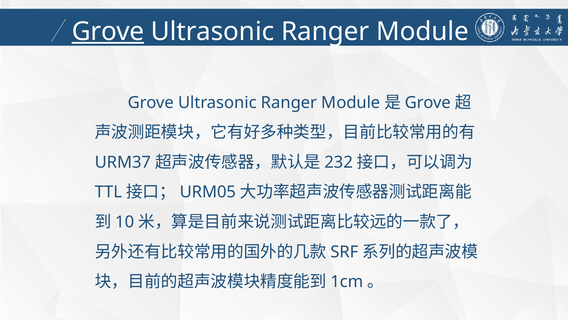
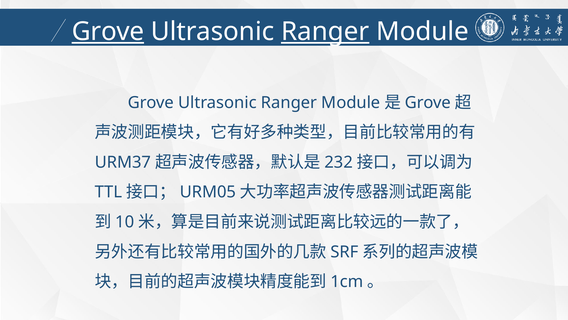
Ranger underline: none -> present (325, 31)
